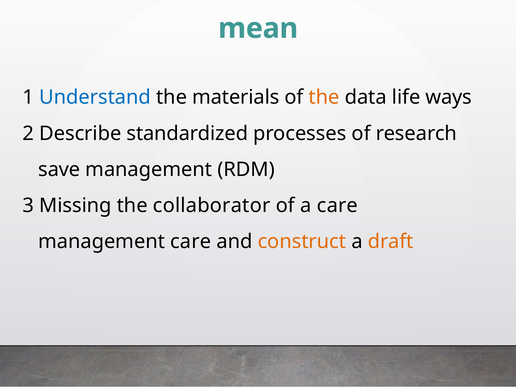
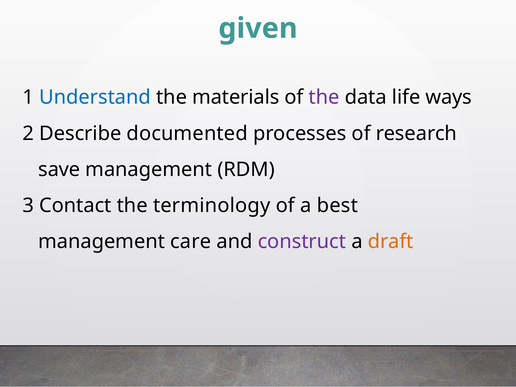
mean: mean -> given (258, 28)
the colour: orange -> purple (324, 97)
standardized: standardized -> documented (187, 133)
Missing: Missing -> Contact (75, 206)
collaborator: collaborator -> terminology (212, 206)
a care: care -> best (337, 206)
construct colour: orange -> purple (302, 242)
